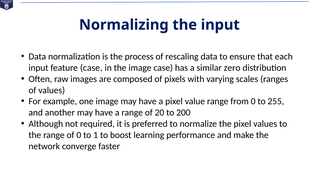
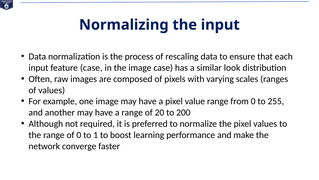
zero: zero -> look (232, 68)
